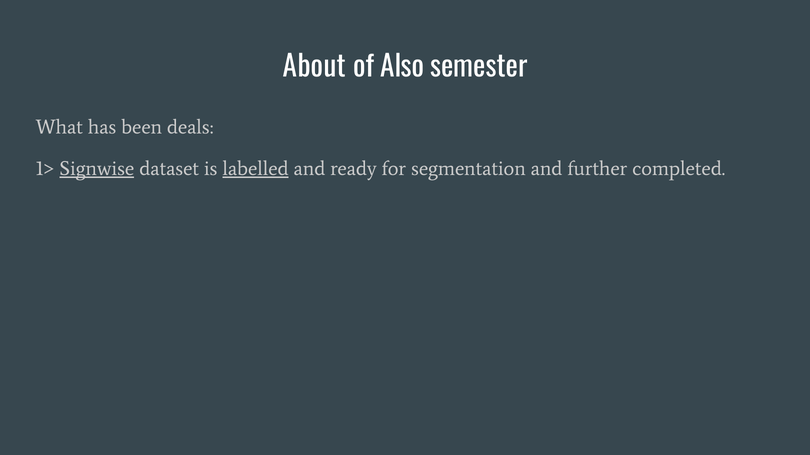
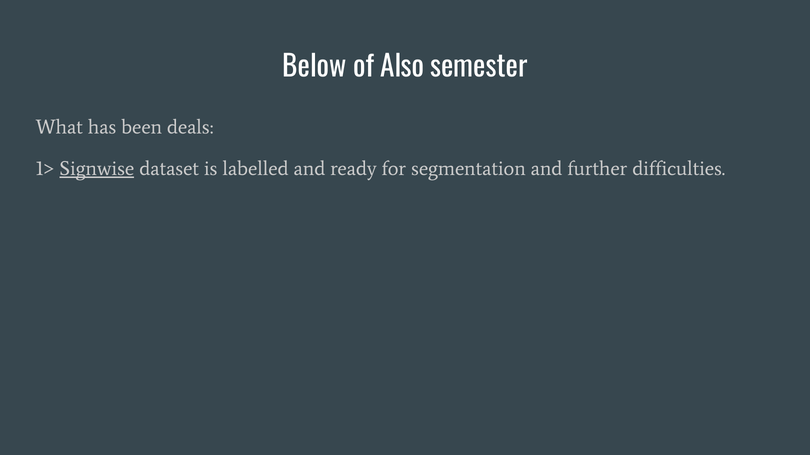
About: About -> Below (314, 67)
labelled underline: present -> none (256, 169)
completed: completed -> difficulties (679, 169)
